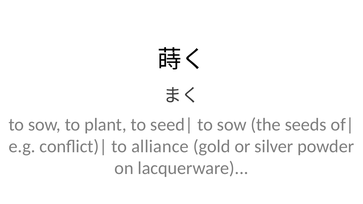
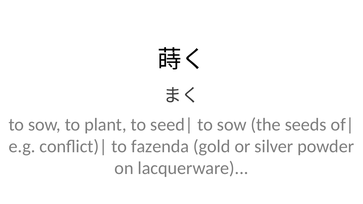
alliance: alliance -> fazenda (160, 146)
